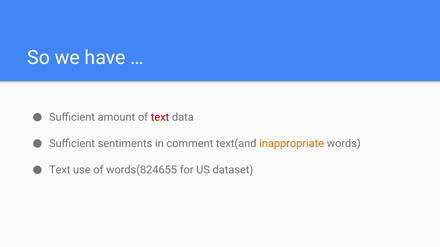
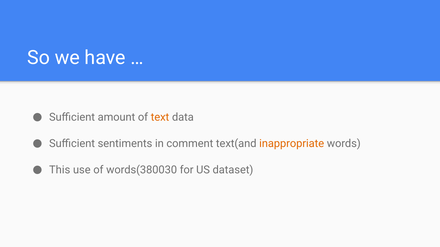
text colour: red -> orange (160, 117)
Text: Text -> This (60, 170)
words(824655: words(824655 -> words(380030 (142, 170)
